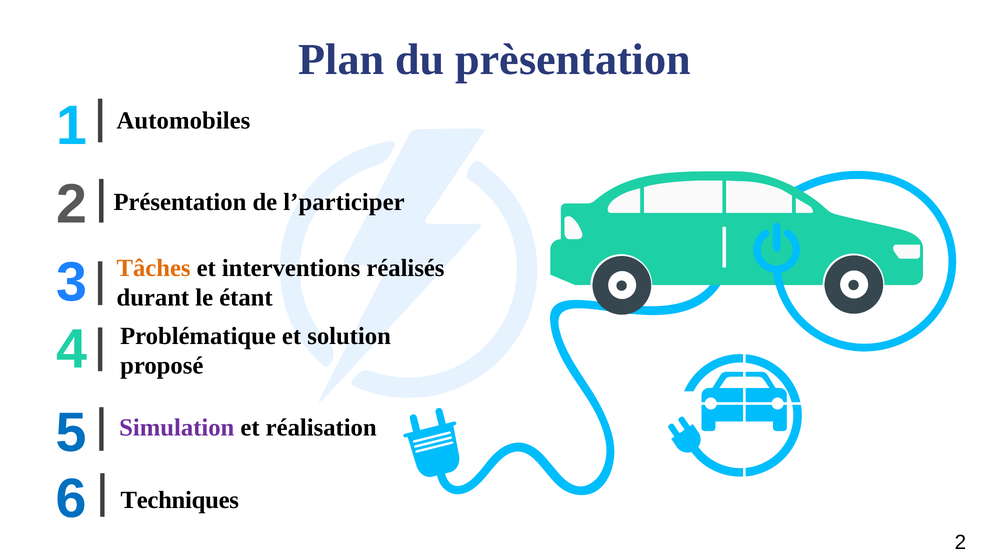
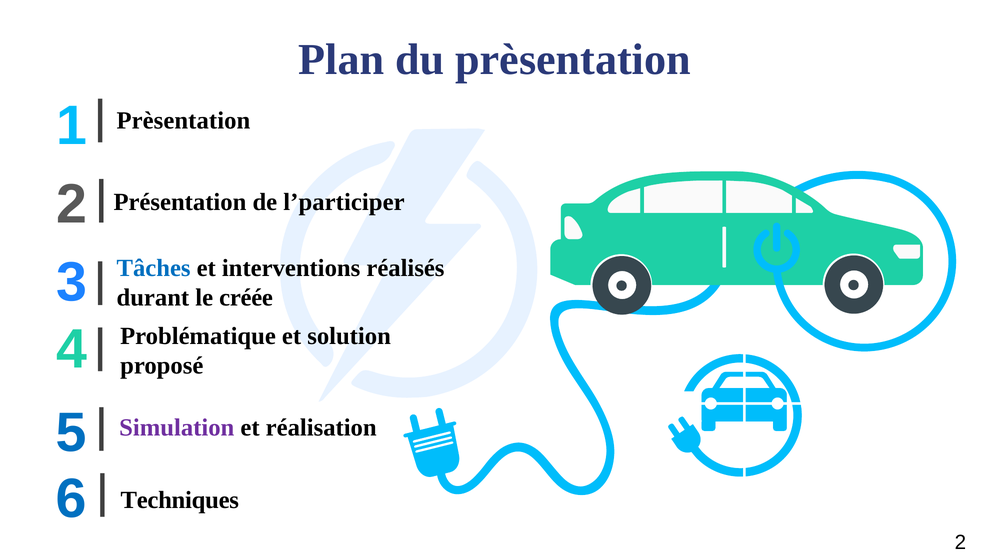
1 Automobiles: Automobiles -> Prèsentation (183, 121)
Tâches colour: orange -> blue (154, 268)
étant: étant -> créée (246, 298)
